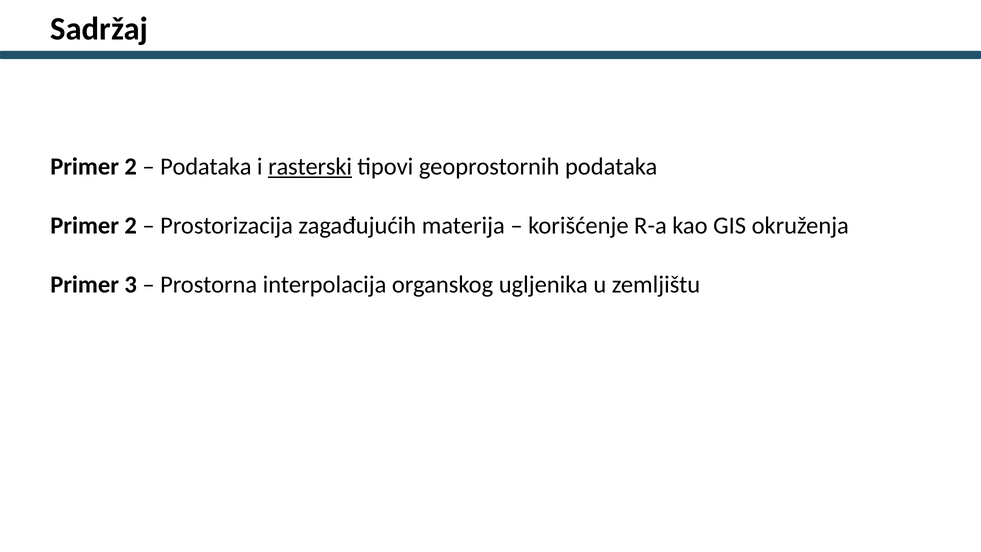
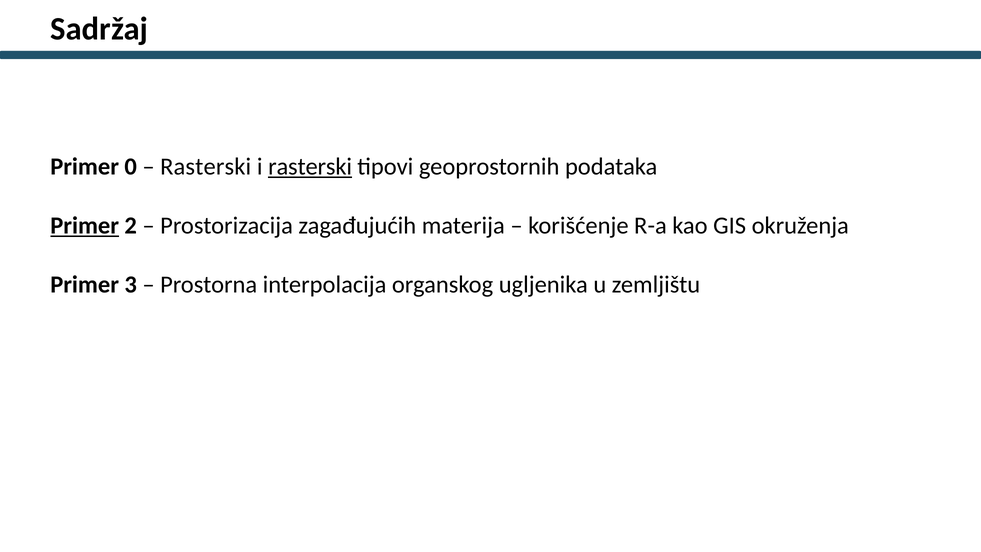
2: 2 -> 0 (131, 167)
Podataka: Podataka -> Rasterski (206, 167)
Primer underline: none -> present (85, 226)
